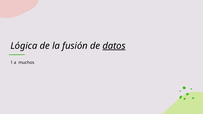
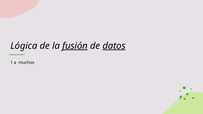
fusión underline: none -> present (75, 46)
